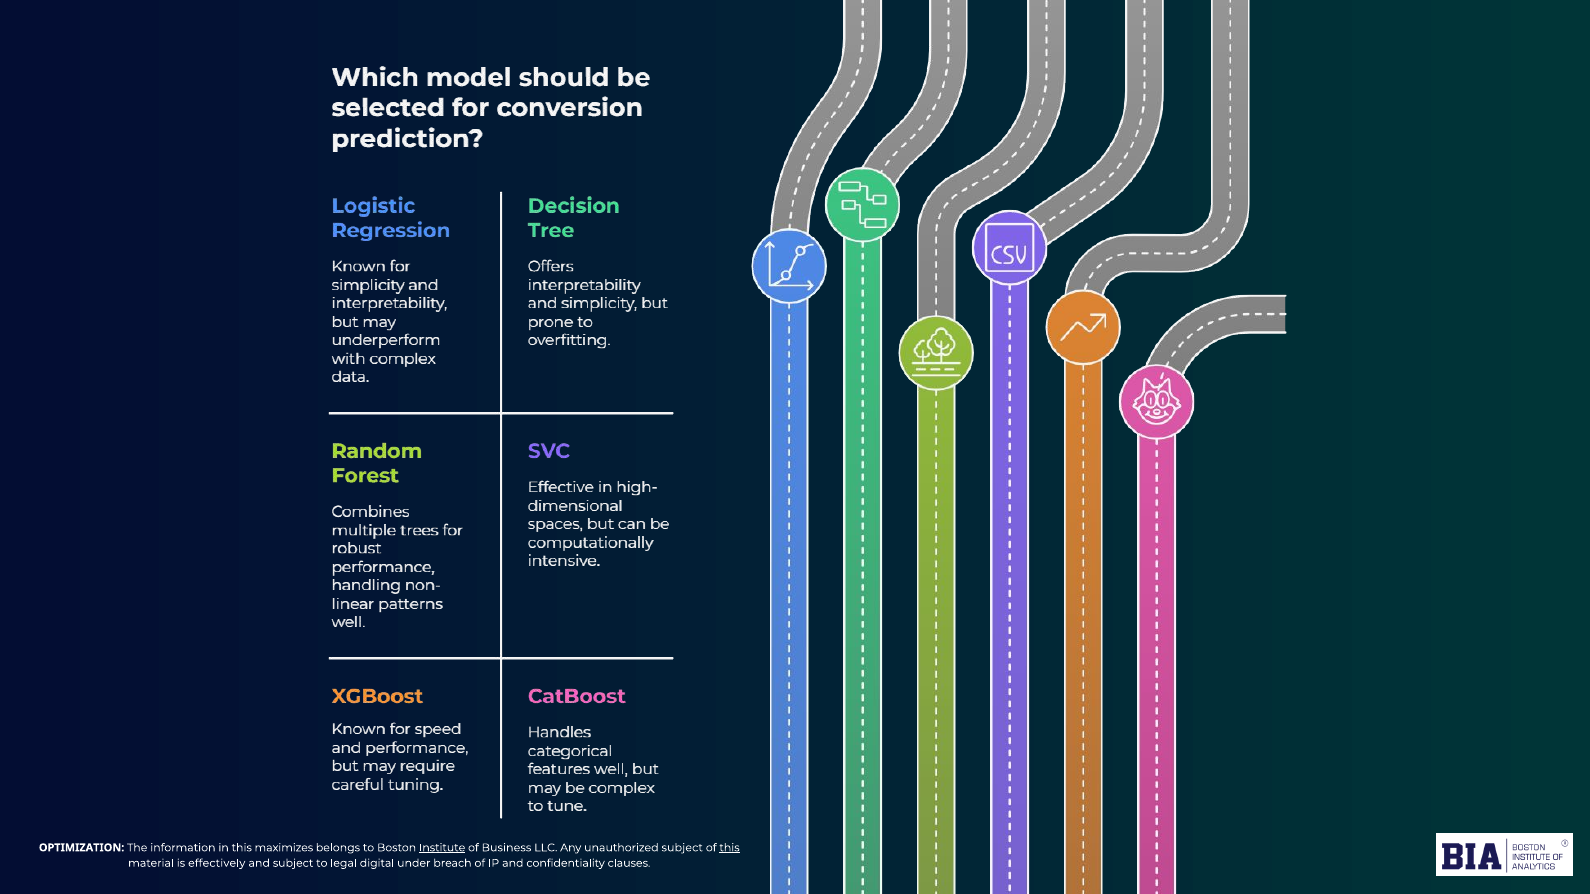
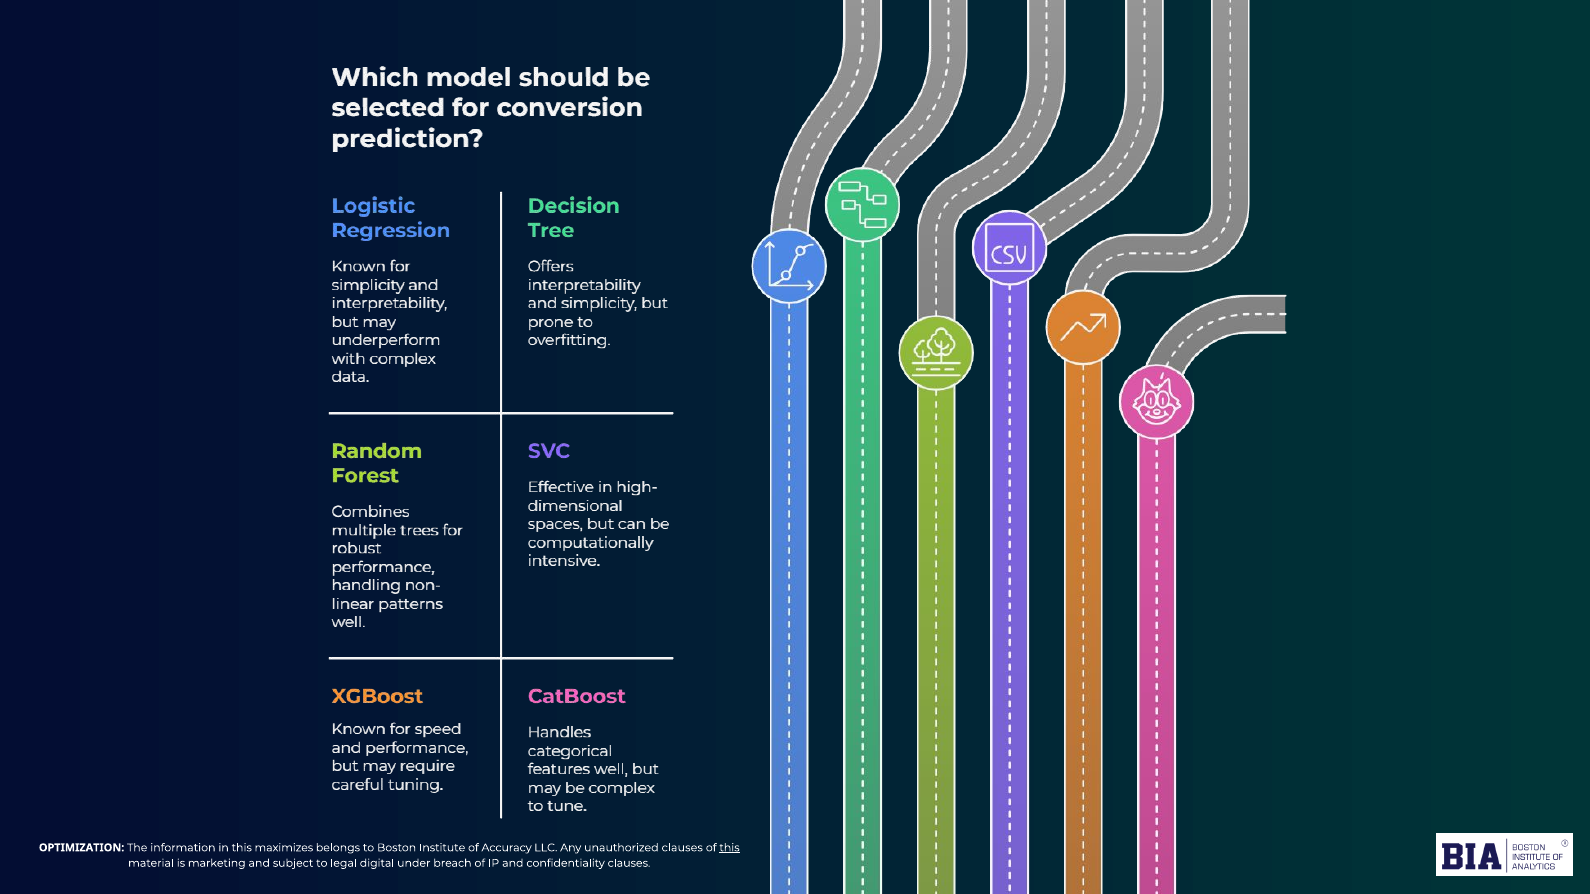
Institute underline: present -> none (442, 848)
Business: Business -> Accuracy (507, 848)
unauthorized subject: subject -> clauses (682, 848)
effectively: effectively -> marketing (217, 863)
